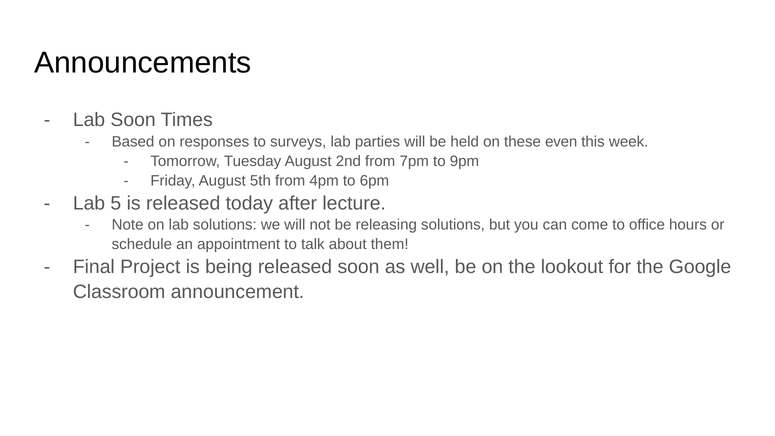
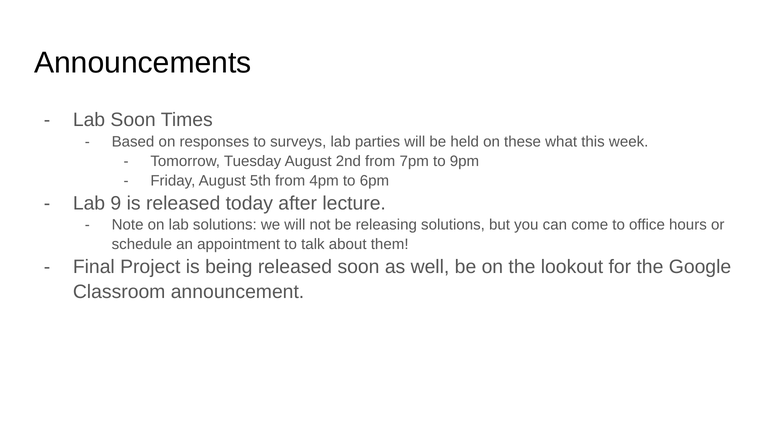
even: even -> what (561, 142)
5: 5 -> 9 (116, 203)
